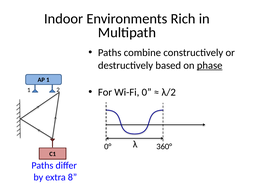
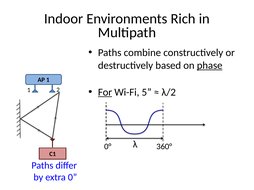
For underline: none -> present (105, 92)
0: 0 -> 5 (147, 92)
8: 8 -> 0 (72, 178)
